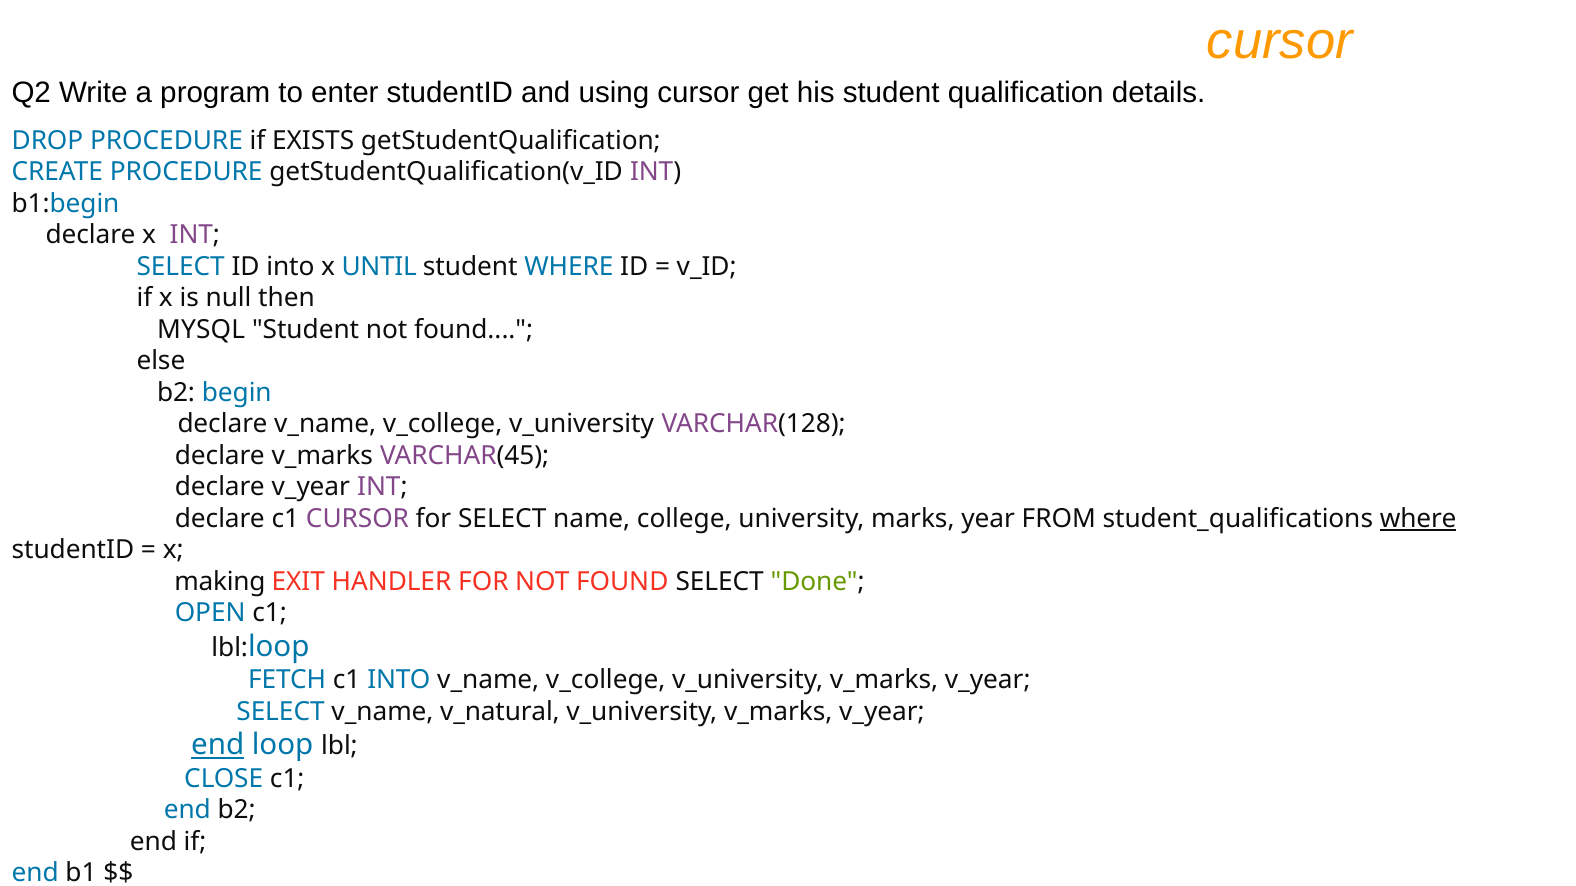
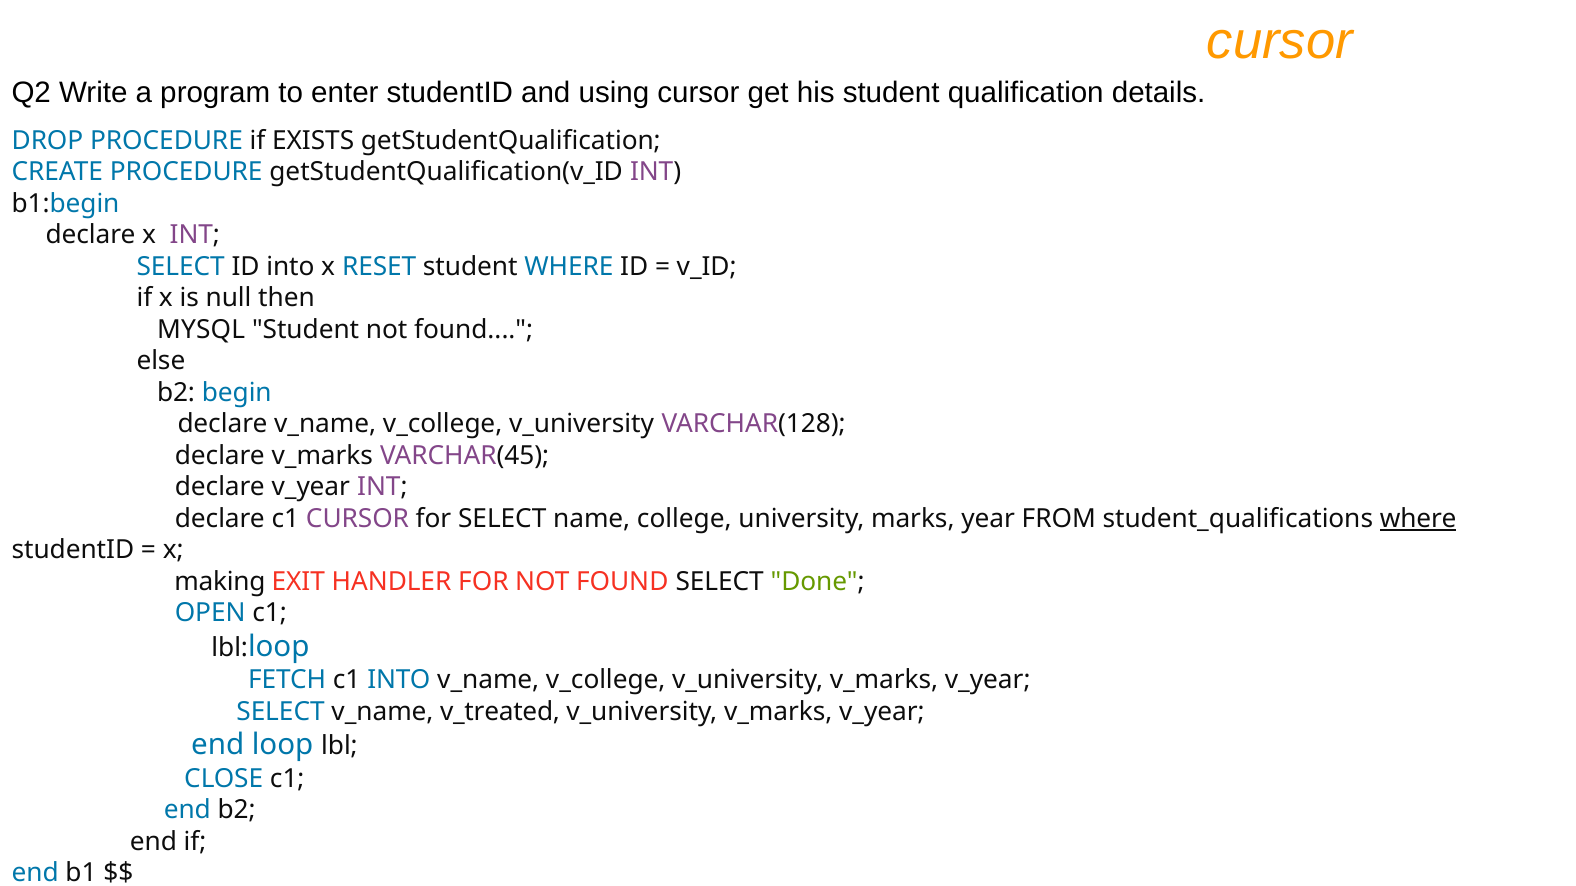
UNTIL: UNTIL -> RESET (379, 267)
v_natural: v_natural -> v_treated (500, 712)
end underline: present -> none (218, 746)
